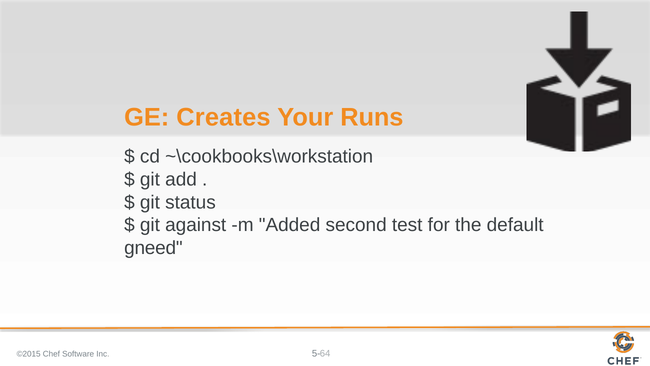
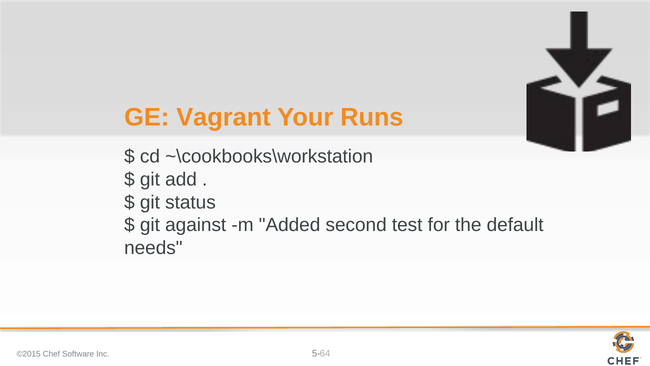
Creates: Creates -> Vagrant (224, 117)
gneed: gneed -> needs (153, 248)
